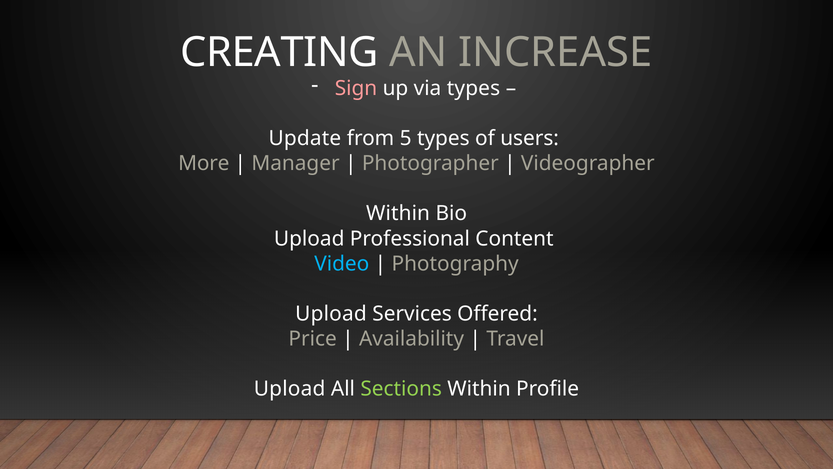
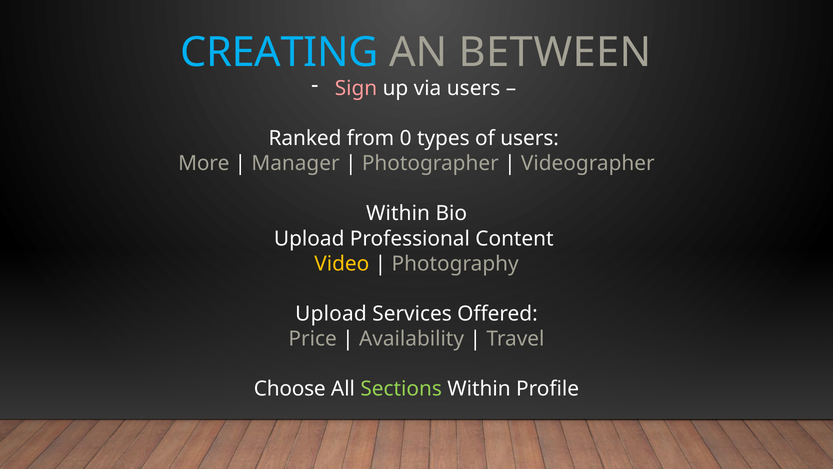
CREATING colour: white -> light blue (279, 53)
INCREASE: INCREASE -> BETWEEN (555, 53)
via types: types -> users (474, 88)
Update: Update -> Ranked (305, 138)
5: 5 -> 0 (406, 138)
Video colour: light blue -> yellow (342, 263)
Upload: Upload -> Choose (290, 388)
